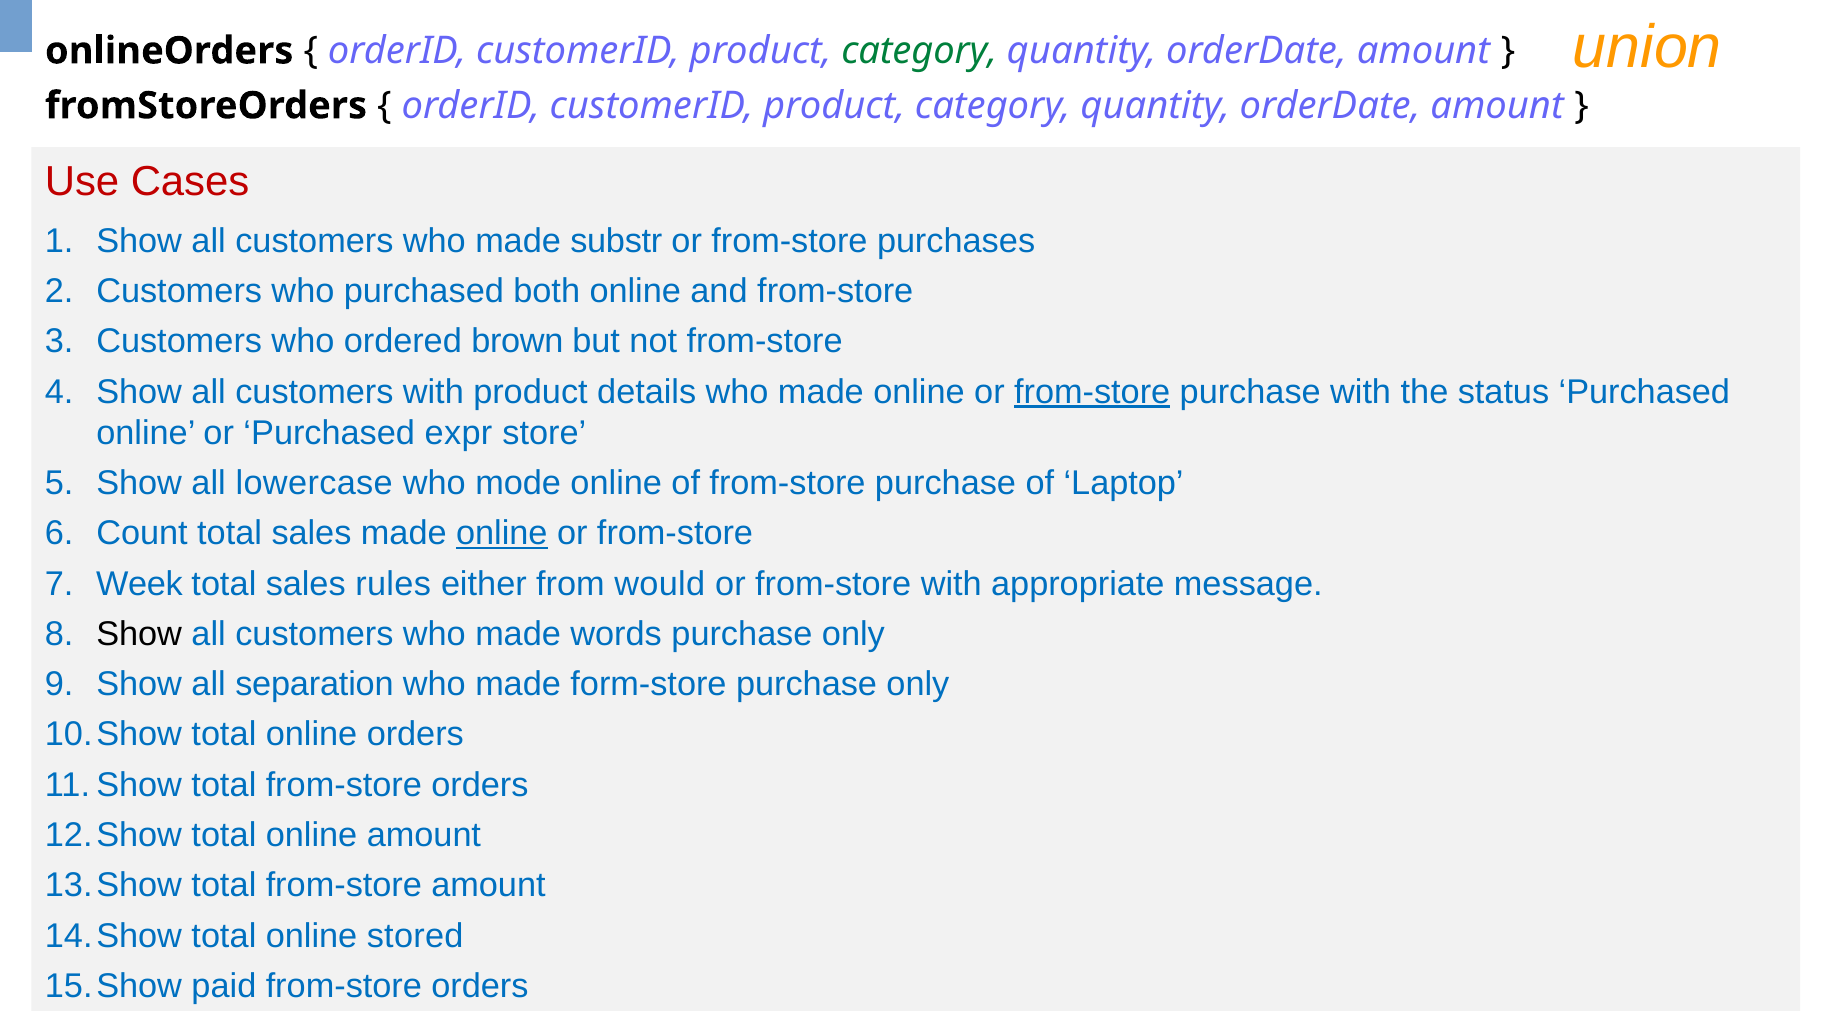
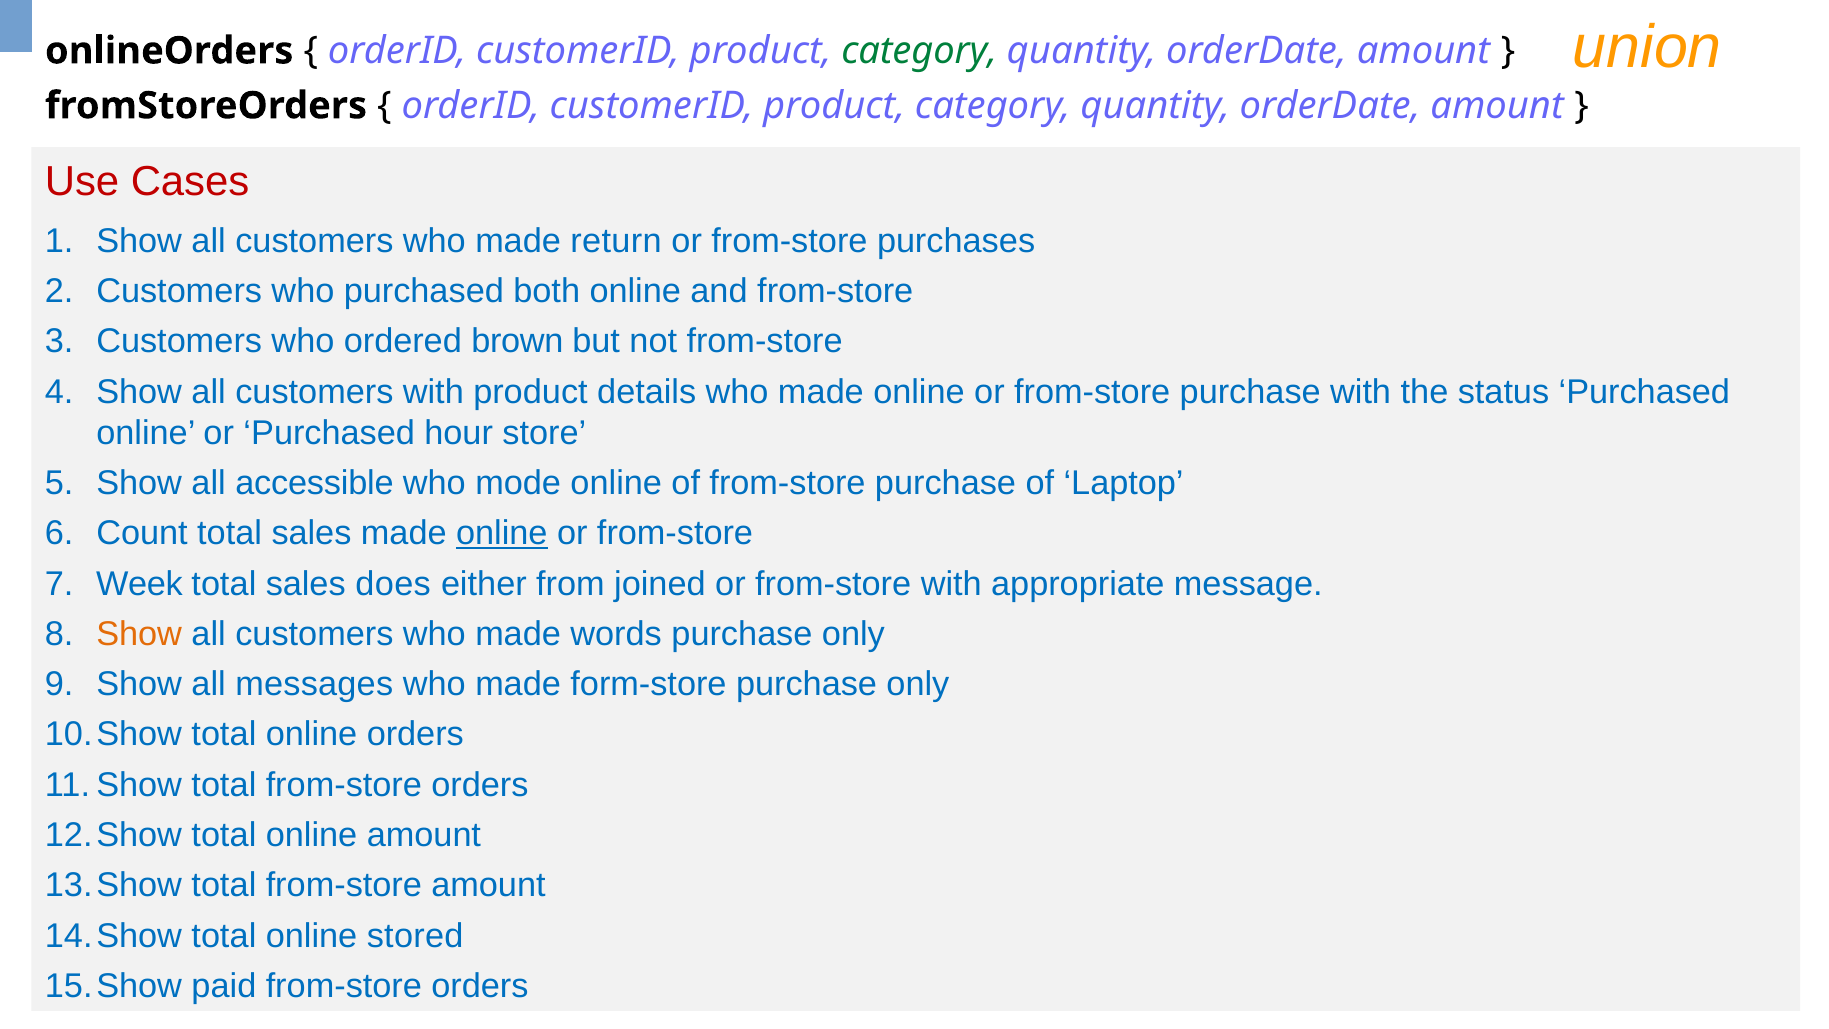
substr: substr -> return (616, 241)
from-store underline: present -> none (1092, 392)
expr: expr -> hour (459, 433)
lowercase: lowercase -> accessible (314, 483)
rules: rules -> does (393, 584)
would: would -> joined (660, 584)
Show colour: black -> orange (139, 634)
separation: separation -> messages (314, 684)
